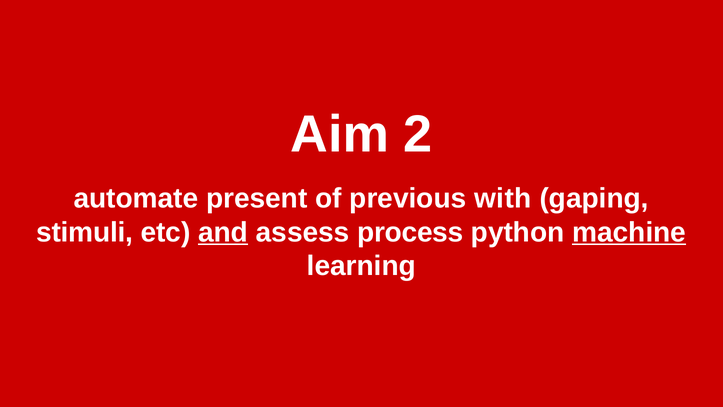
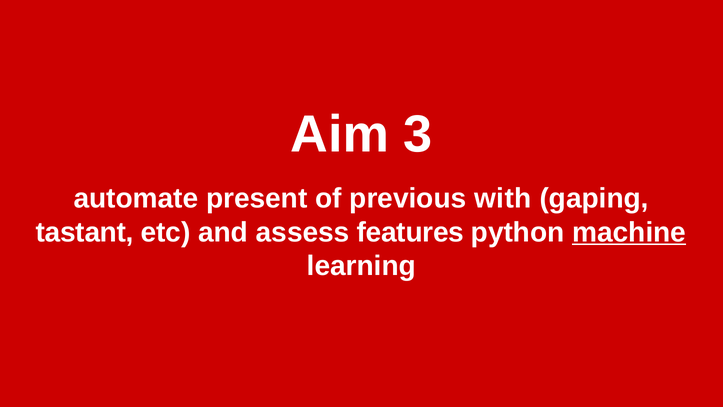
2: 2 -> 3 (418, 134)
stimuli: stimuli -> tastant (85, 232)
and underline: present -> none (223, 232)
process: process -> features (410, 232)
